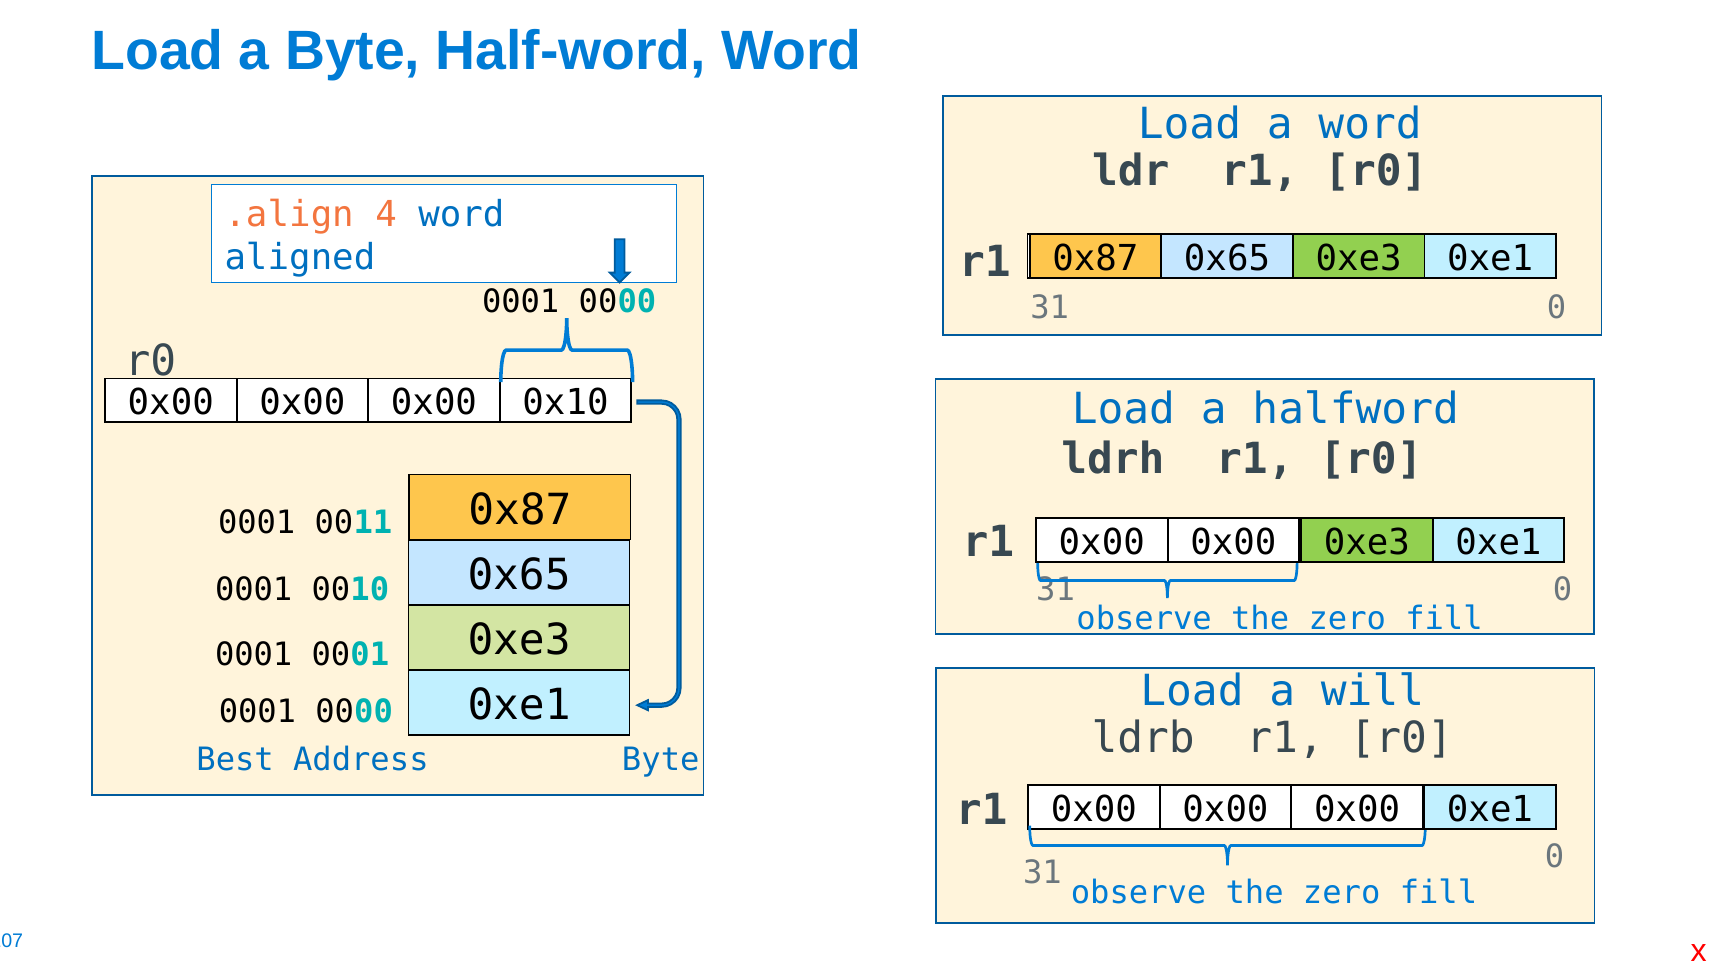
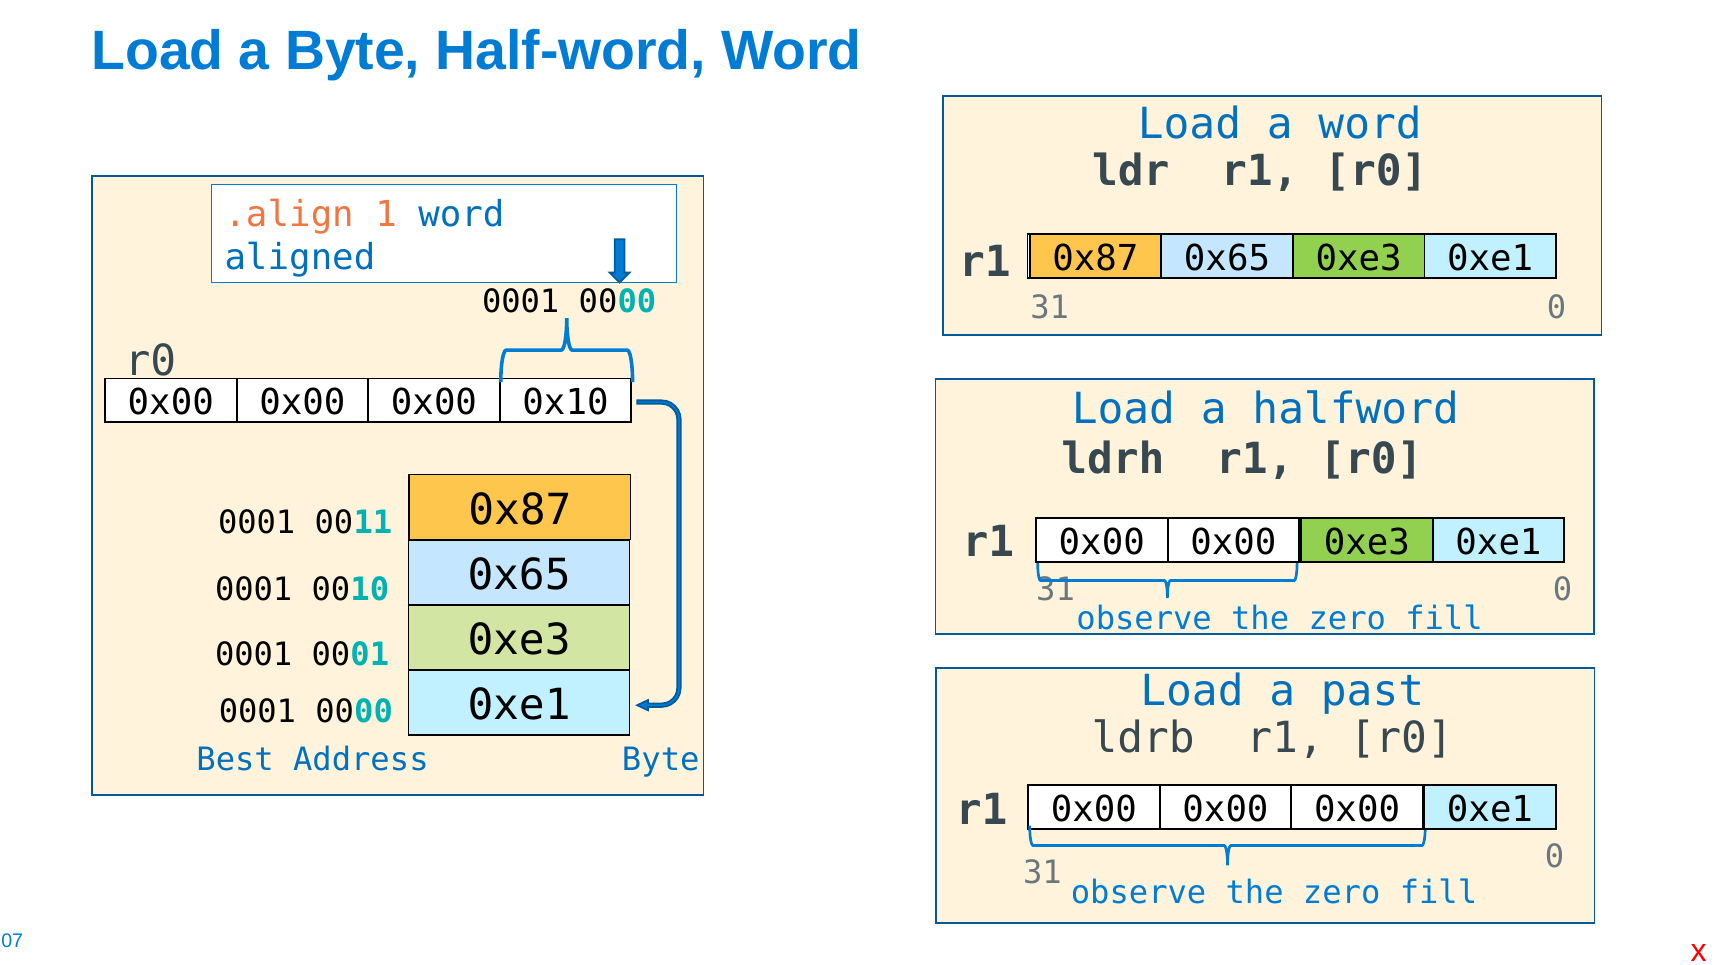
4: 4 -> 1 (386, 215)
will: will -> past (1373, 691)
